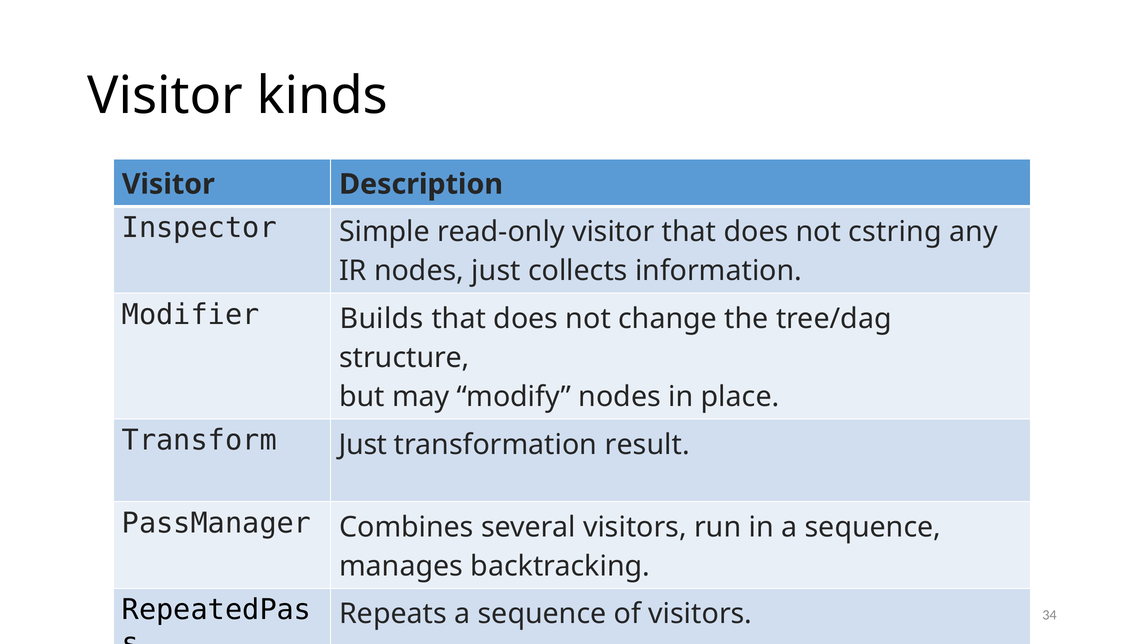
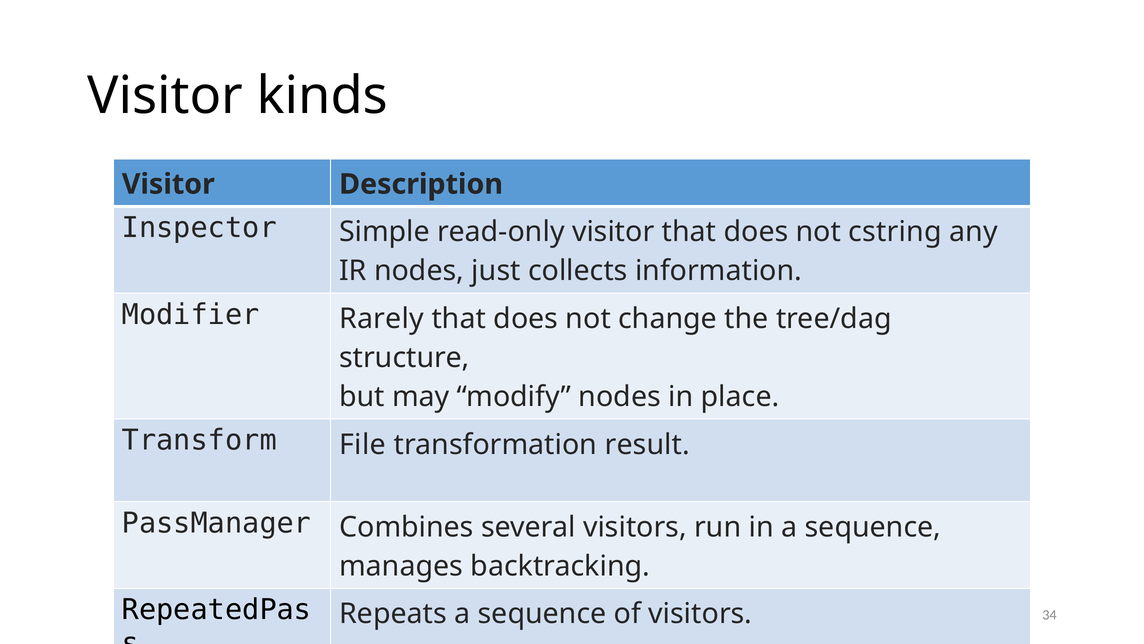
Builds: Builds -> Rarely (382, 318)
Transform Just: Just -> File (363, 444)
